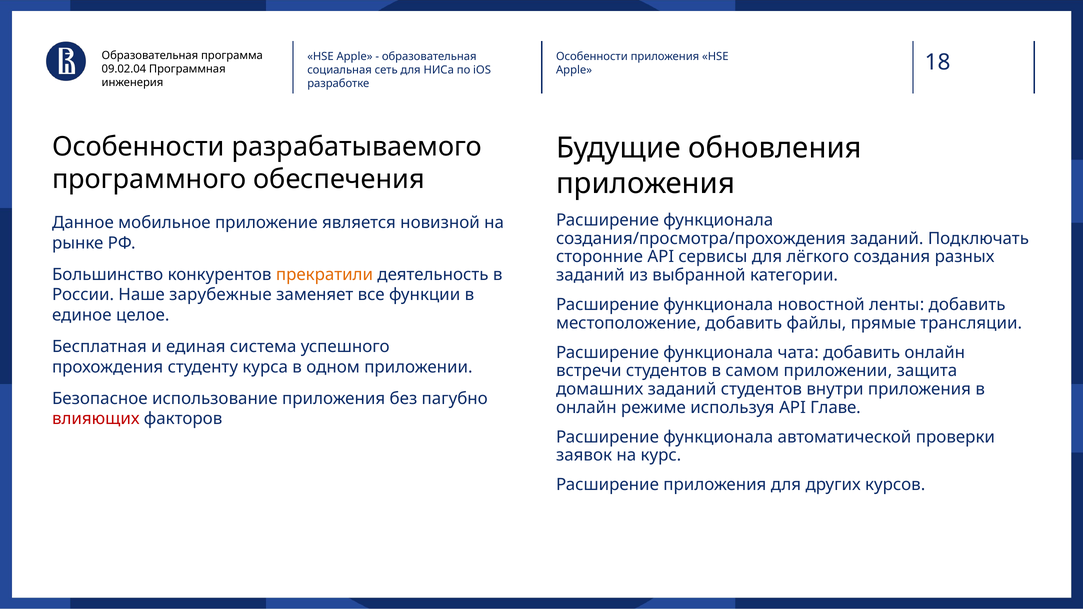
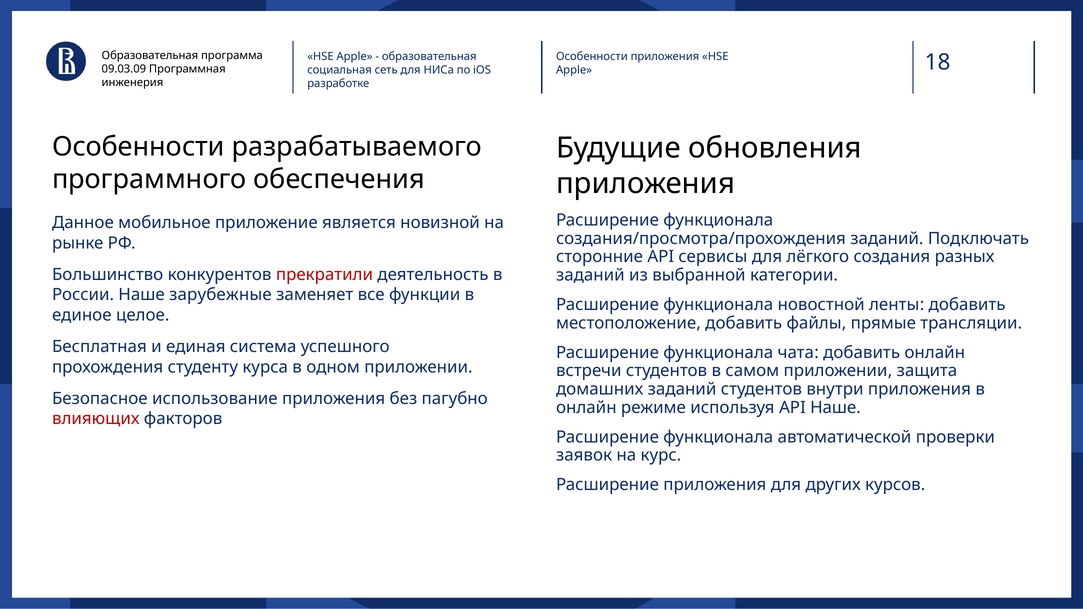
09.02.04: 09.02.04 -> 09.03.09 (124, 69)
прекратили colour: orange -> red (324, 275)
API Главе: Главе -> Наше (835, 408)
